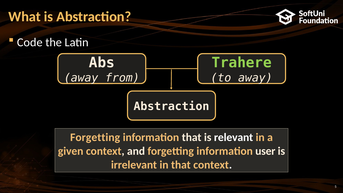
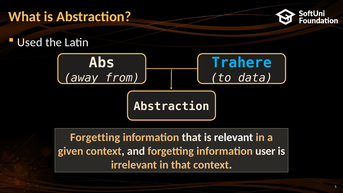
Code: Code -> Used (30, 42)
Trahere colour: light green -> light blue (242, 63)
to away: away -> data (255, 78)
